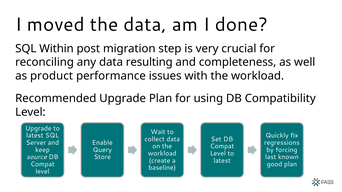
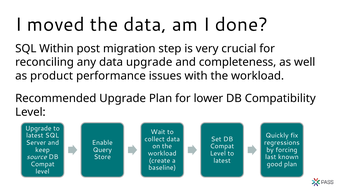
data resulting: resulting -> upgrade (149, 62)
using: using -> lower (208, 99)
